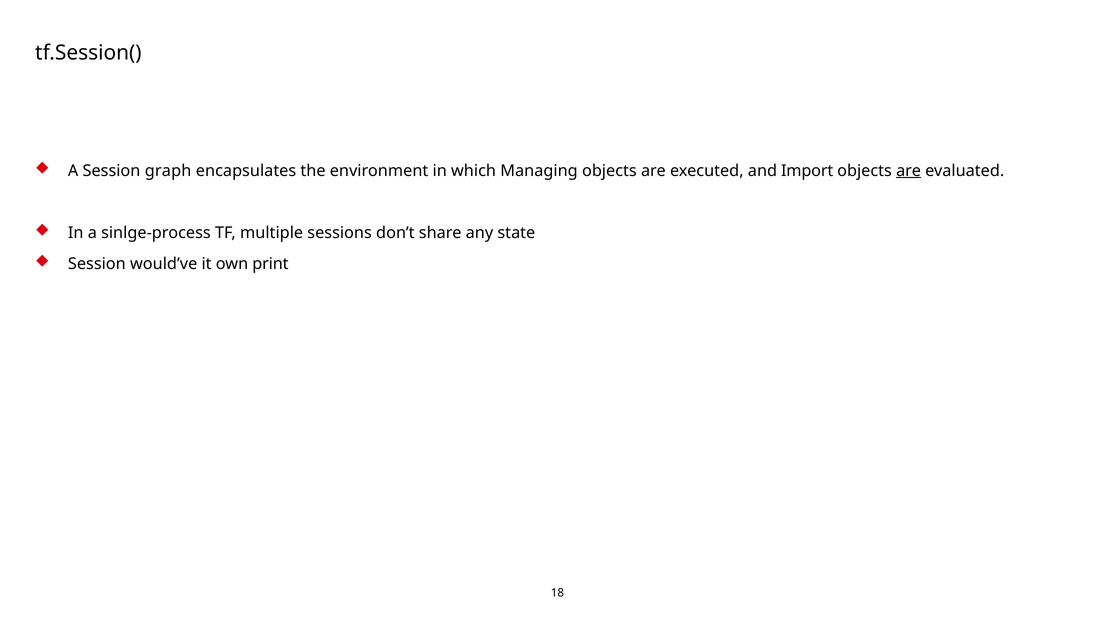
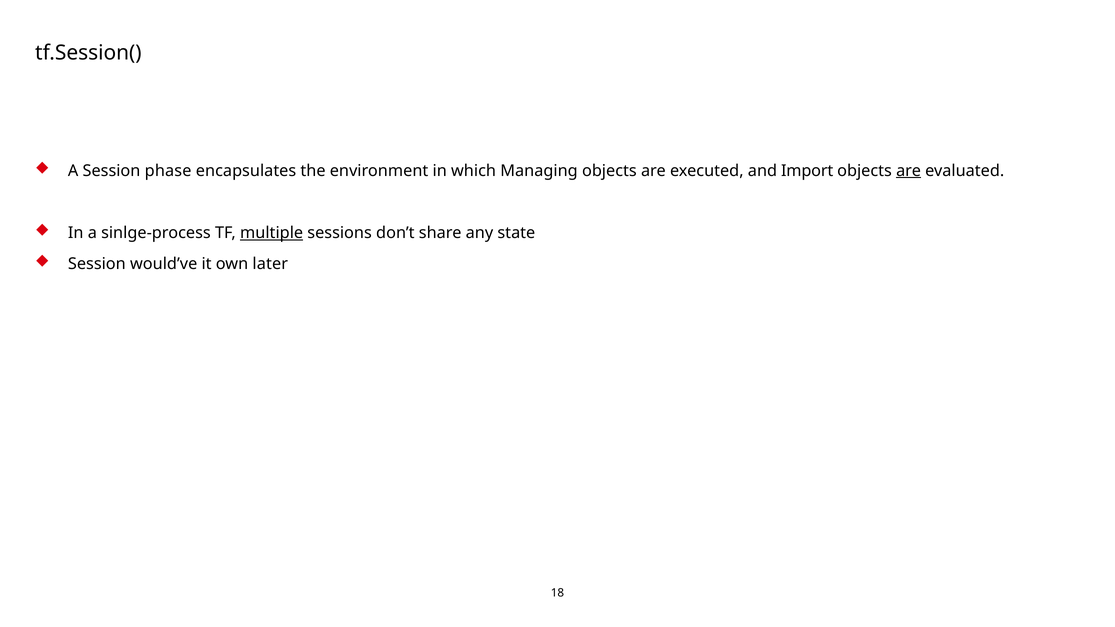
graph: graph -> phase (168, 171)
multiple underline: none -> present (272, 233)
print: print -> later (270, 264)
